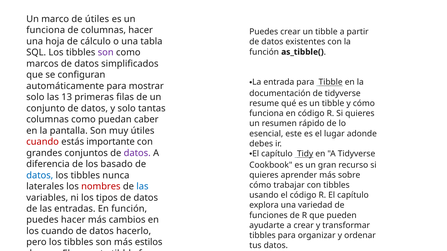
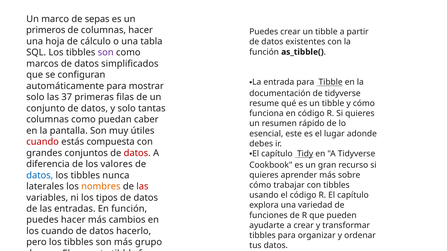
de útiles: útiles -> sepas (97, 19)
funciona: funciona -> primeros (46, 30)
13: 13 -> 37 (67, 97)
importante: importante -> compuesta (111, 142)
datos colour: purple -> red (137, 153)
basado: basado -> valores (117, 164)
nombres colour: red -> orange (101, 187)
las colour: blue -> red (142, 187)
estilos: estilos -> grupo (149, 243)
